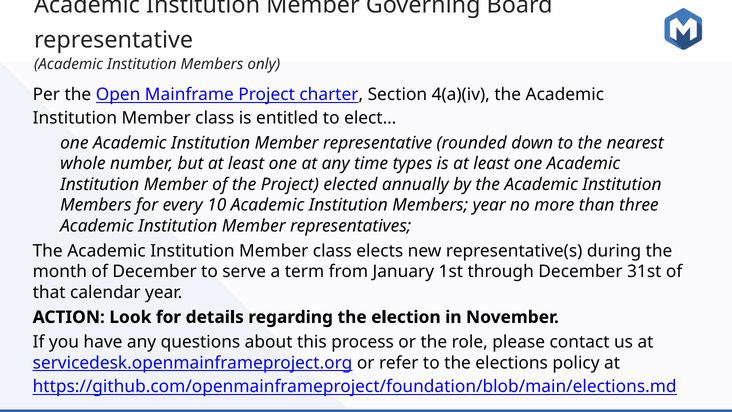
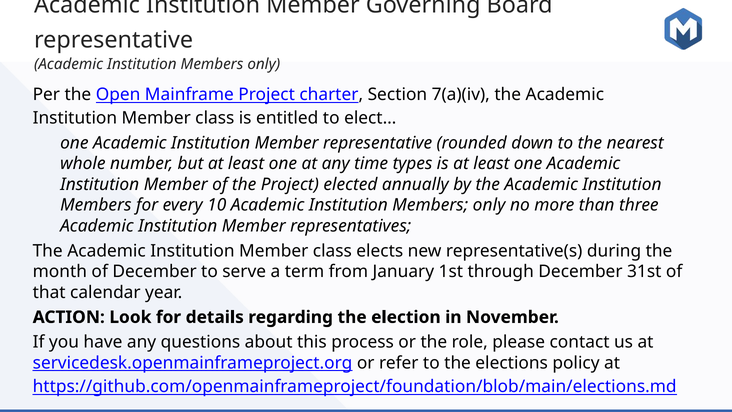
4(a)(iv: 4(a)(iv -> 7(a)(iv (461, 94)
year: year -> only (489, 205)
